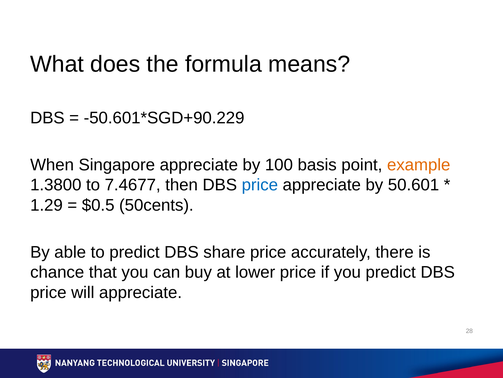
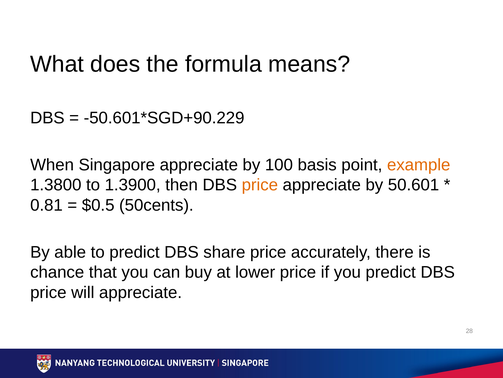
7.4677: 7.4677 -> 1.3900 (133, 185)
price colour: blue -> orange (260, 185)
1.29: 1.29 -> 0.81 (46, 205)
